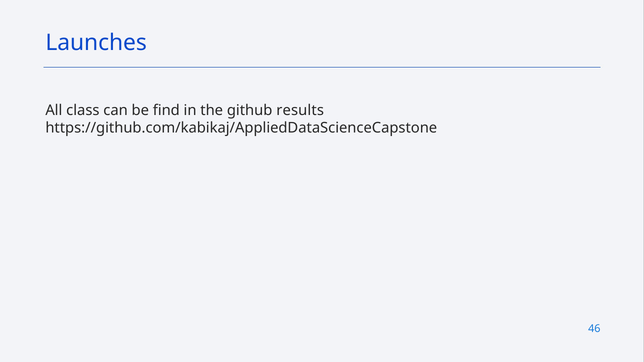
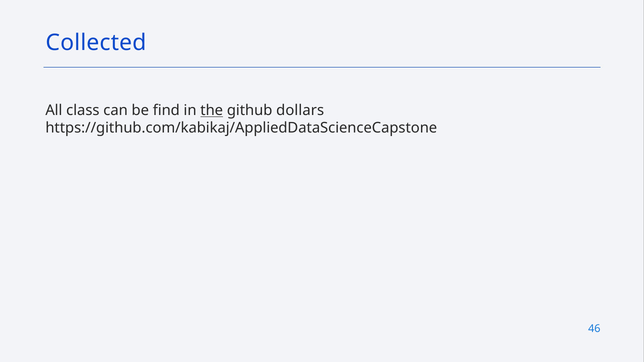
Launches: Launches -> Collected (96, 43)
the underline: none -> present (212, 110)
results: results -> dollars (300, 110)
